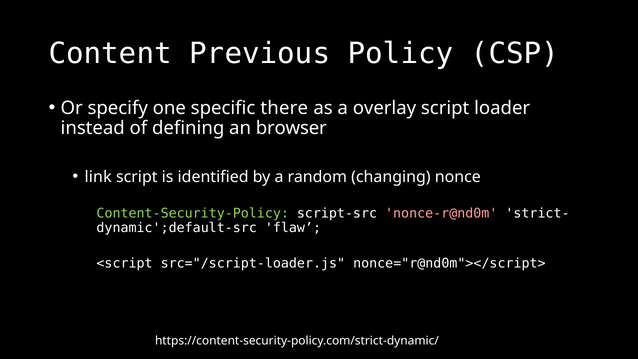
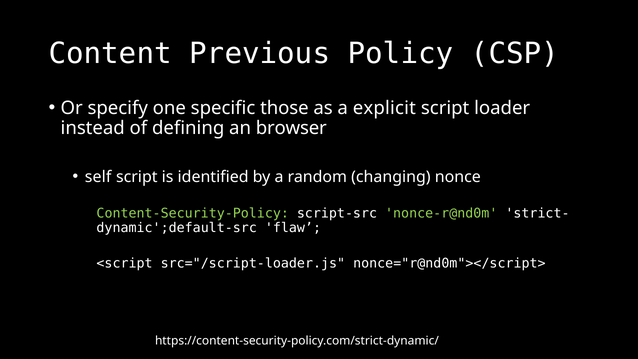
there: there -> those (284, 108)
overlay: overlay -> explicit (384, 108)
link: link -> self (98, 177)
nonce-r@nd0m colour: pink -> light green (441, 213)
